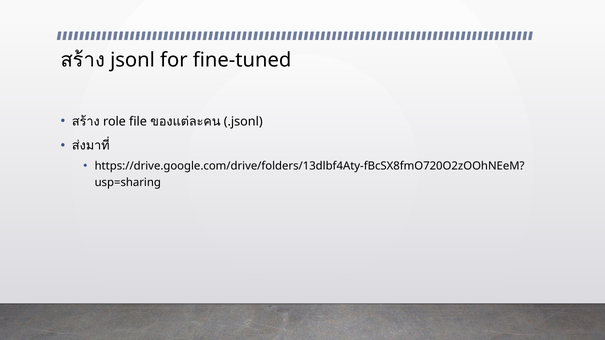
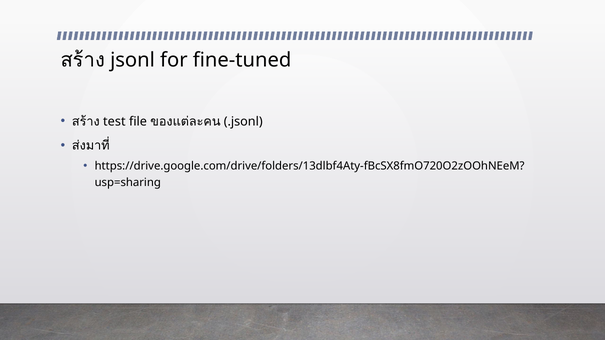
role: role -> test (114, 122)
